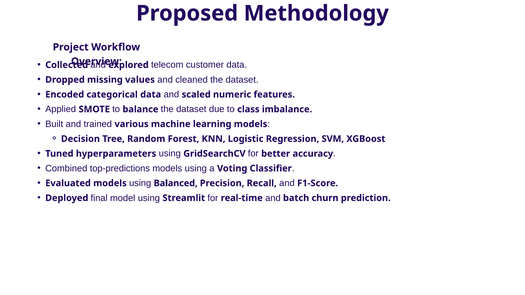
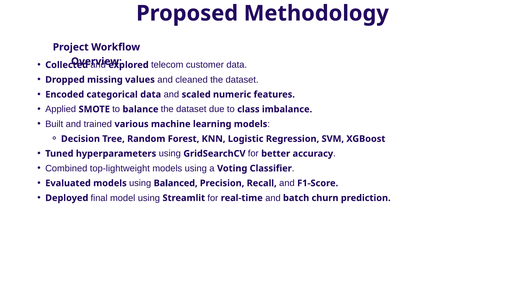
top-predictions: top-predictions -> top-lightweight (120, 169)
